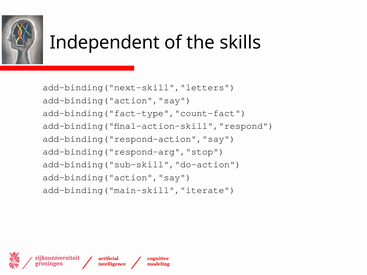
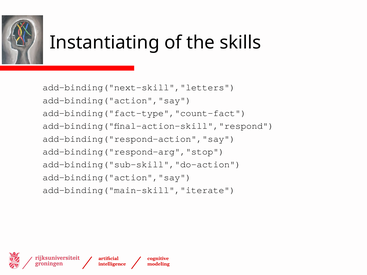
Independent: Independent -> Instantiating (105, 43)
